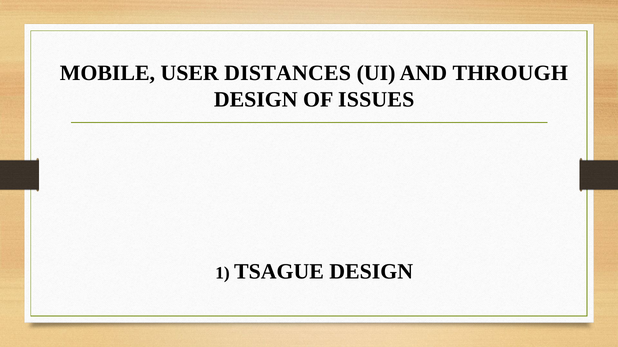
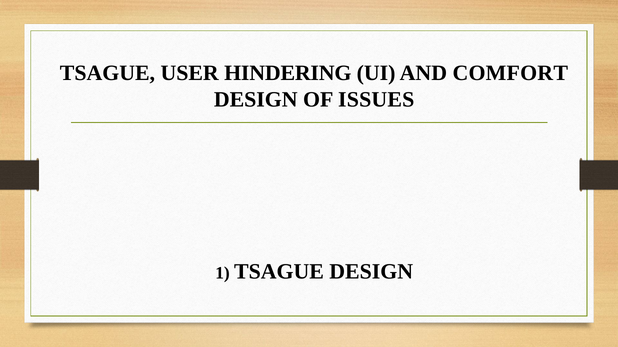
MOBILE: MOBILE -> TSAGUE (107, 73)
DISTANCES: DISTANCES -> HINDERING (288, 73)
THROUGH: THROUGH -> COMFORT (510, 73)
